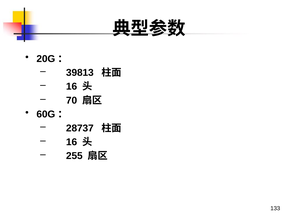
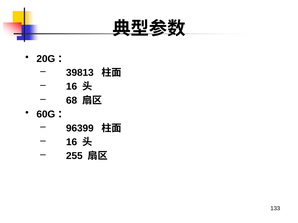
70: 70 -> 68 (72, 101)
28737: 28737 -> 96399 (80, 128)
